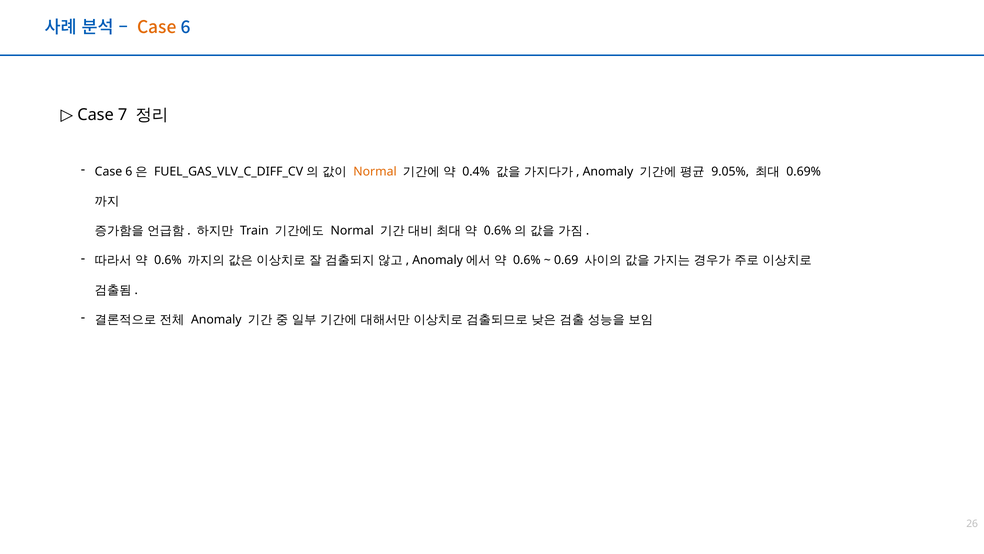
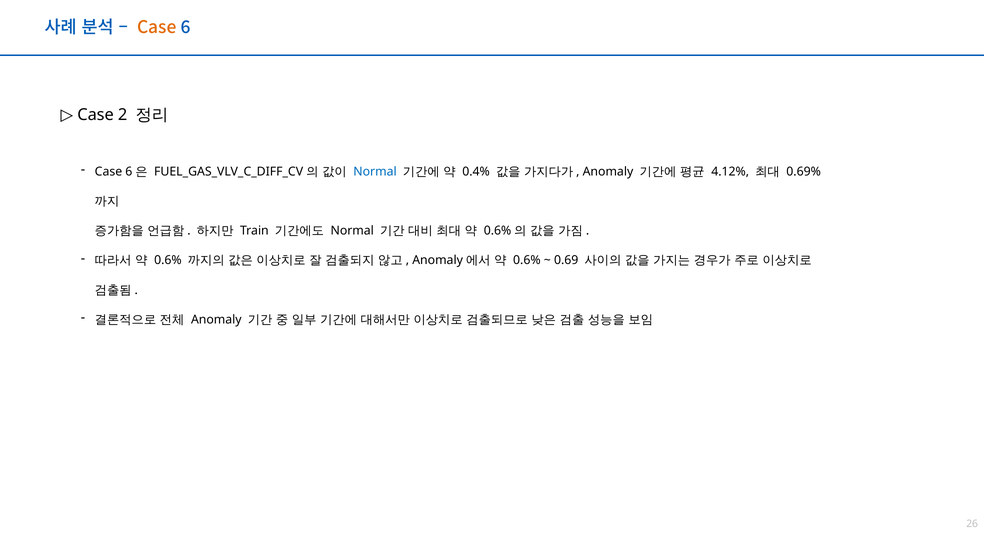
7: 7 -> 2 (123, 115)
Normal colour: orange -> blue (375, 172)
9.05%: 9.05% -> 4.12% (730, 172)
